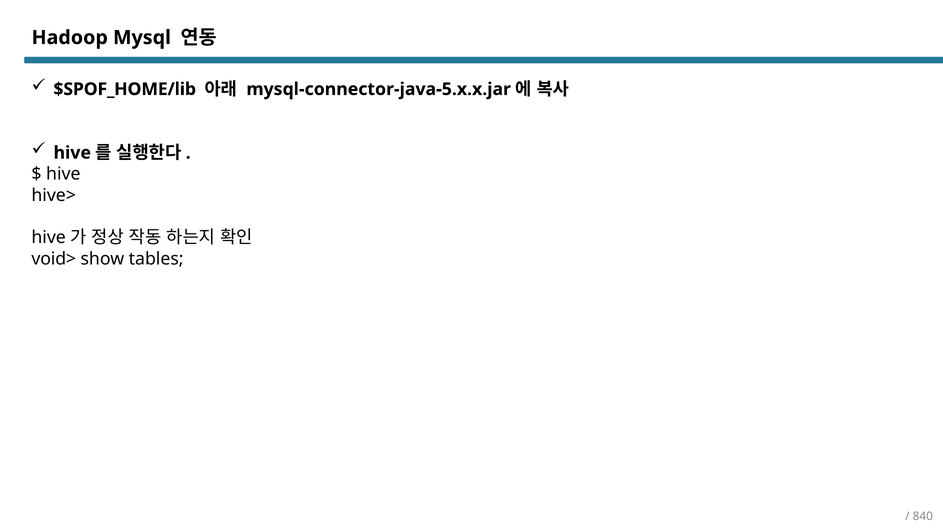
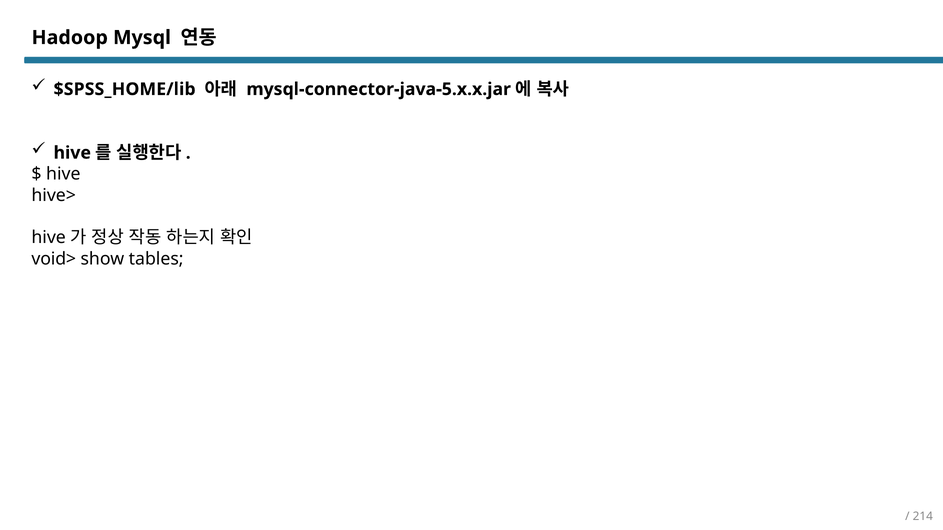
$SPOF_HOME/lib: $SPOF_HOME/lib -> $SPSS_HOME/lib (125, 89)
840: 840 -> 214 (923, 517)
